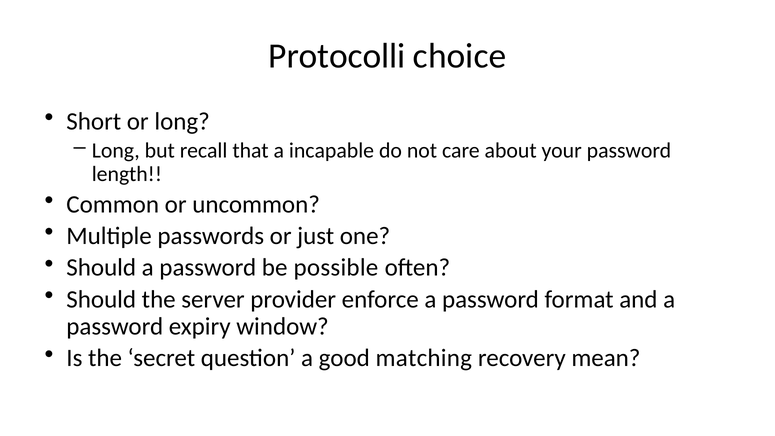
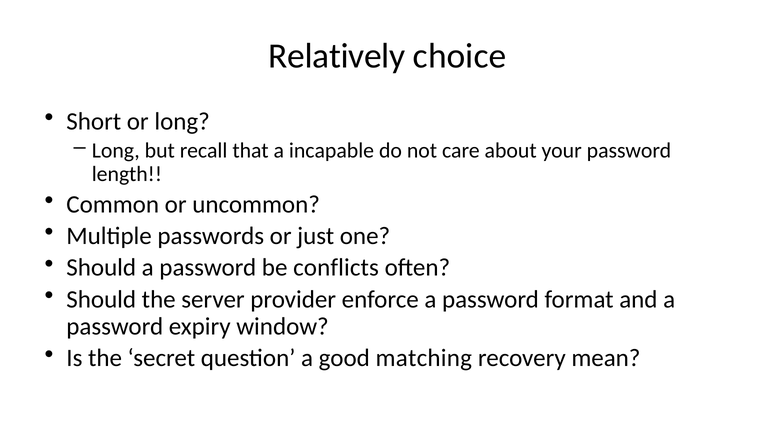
Protocolli: Protocolli -> Relatively (337, 56)
possible: possible -> conflicts (336, 268)
